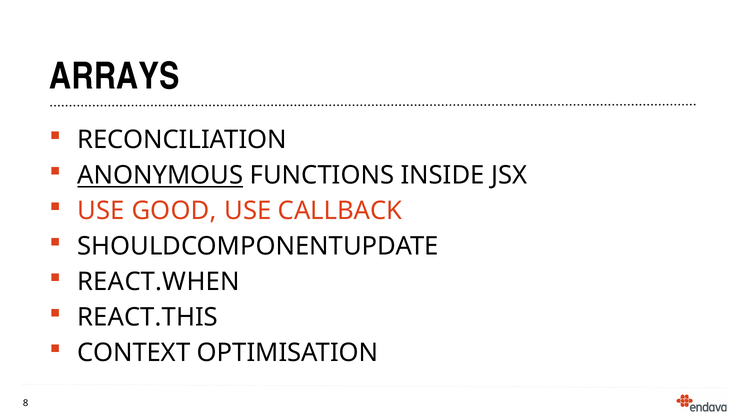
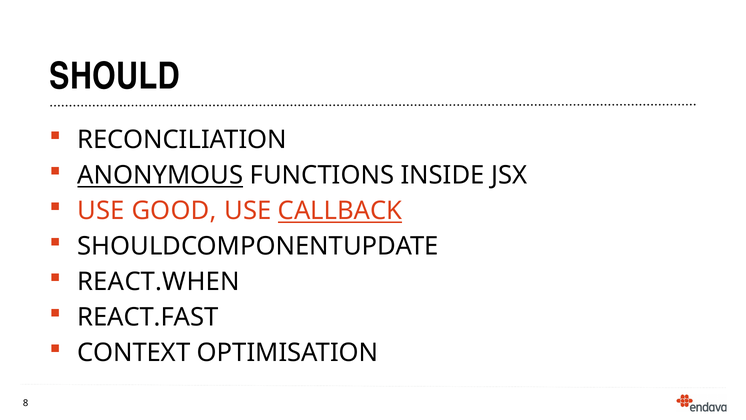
ARRAYS: ARRAYS -> SHOULD (115, 77)
CALLBACK underline: none -> present (340, 211)
REACT.THIS: REACT.THIS -> REACT.FAST (148, 317)
